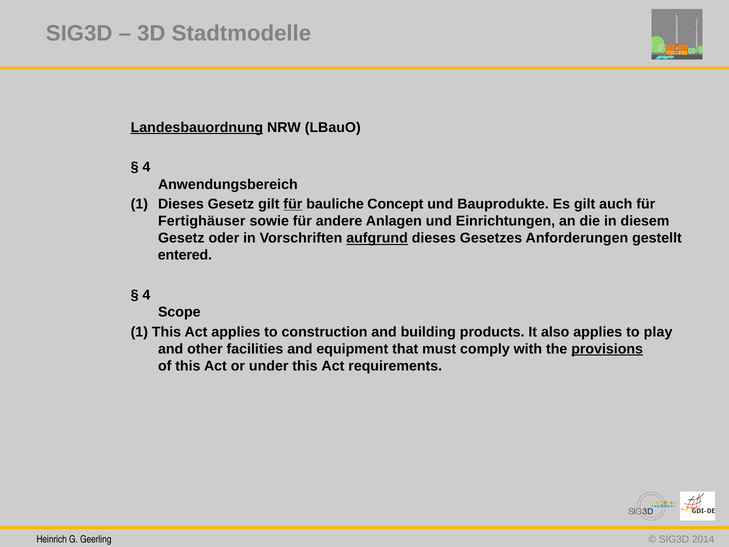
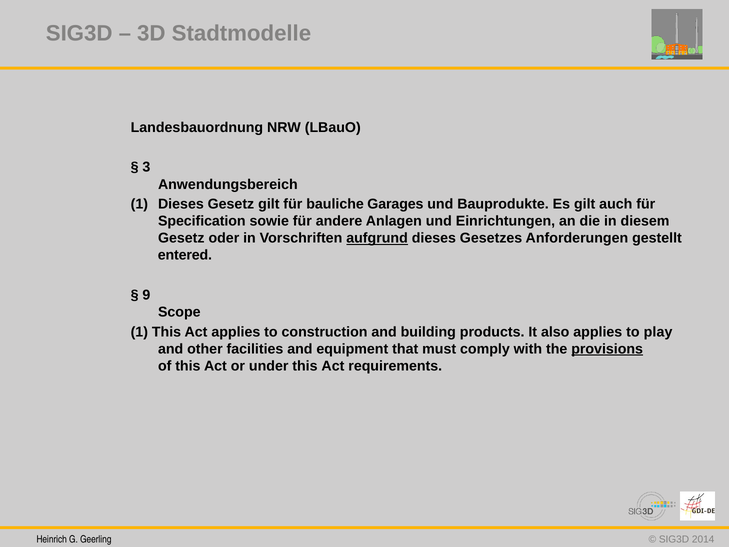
Landesbauordnung underline: present -> none (197, 128)
4: 4 -> 3 (146, 167)
für underline: present -> none (293, 204)
Concept: Concept -> Garages (395, 204)
Fertighäuser: Fertighäuser -> Specification (202, 221)
4: 4 -> 9 (146, 295)
